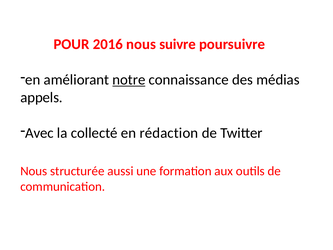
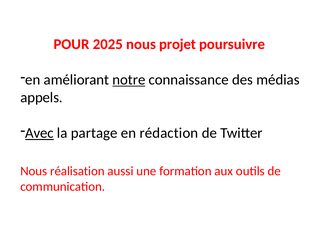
2016: 2016 -> 2025 (108, 44)
suivre: suivre -> projet (178, 44)
Avec underline: none -> present (39, 133)
collecté: collecté -> partage (94, 133)
structurée: structurée -> réalisation (77, 171)
